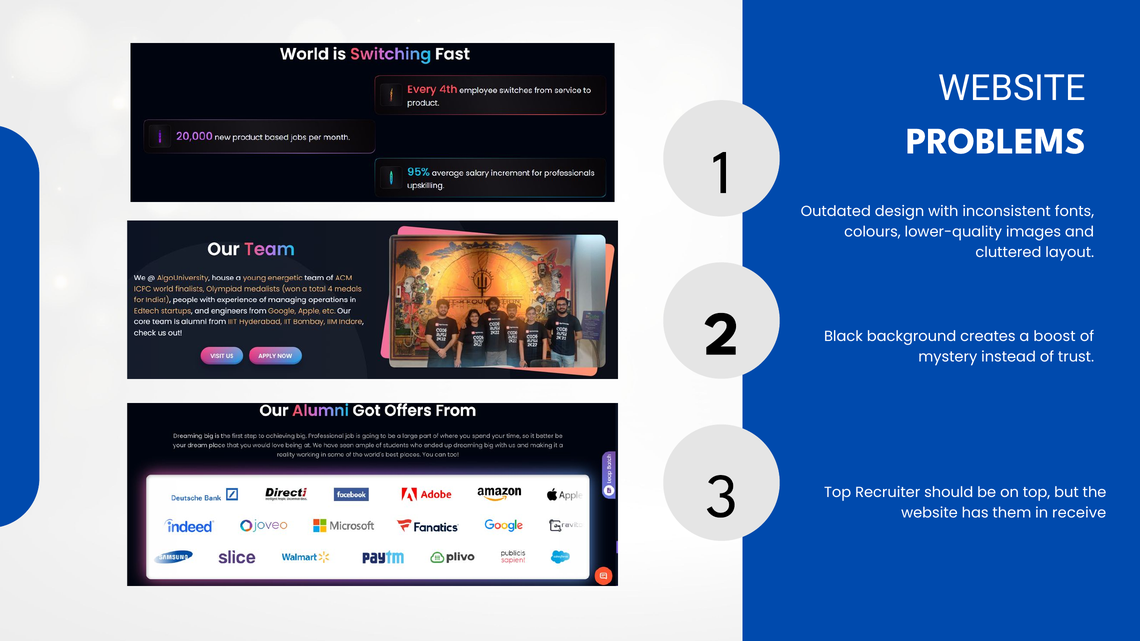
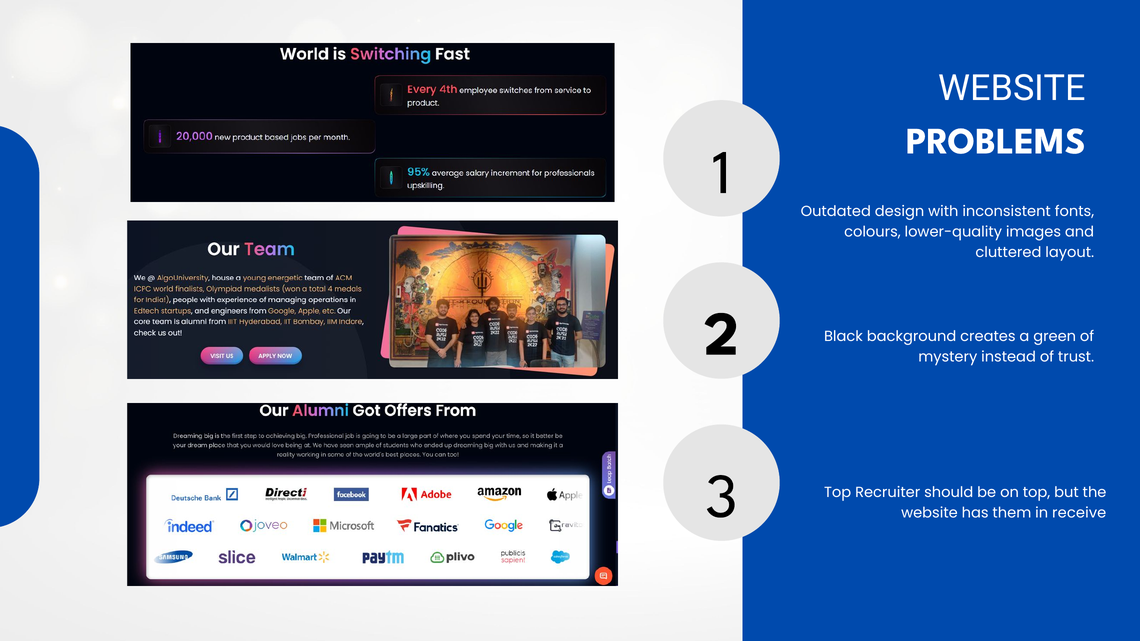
boost: boost -> green (1055, 336)
